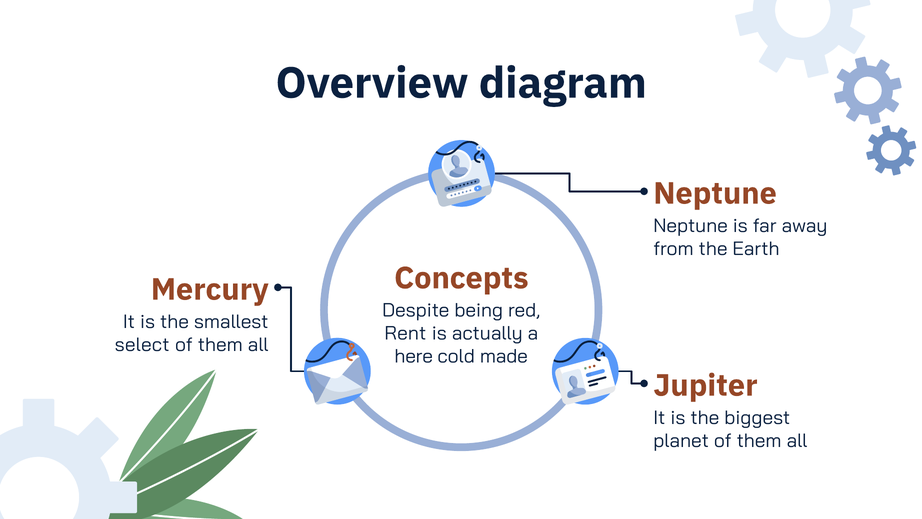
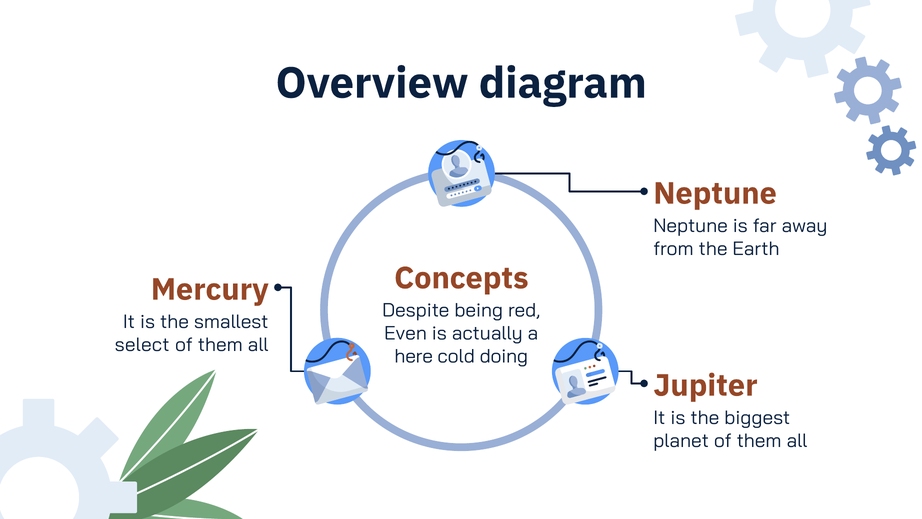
Rent: Rent -> Even (406, 333)
made: made -> doing (504, 356)
